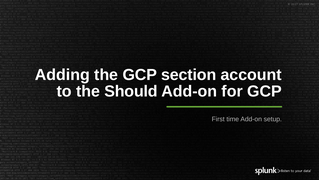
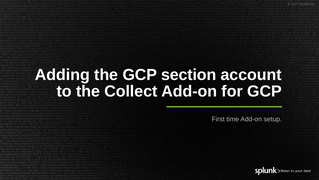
Should: Should -> Collect (131, 91)
